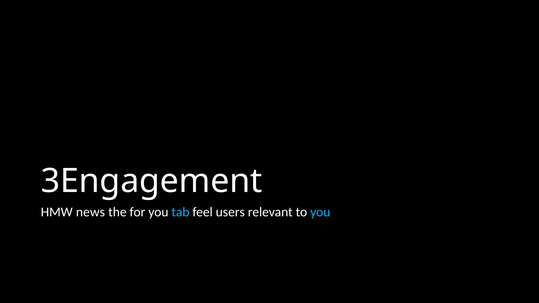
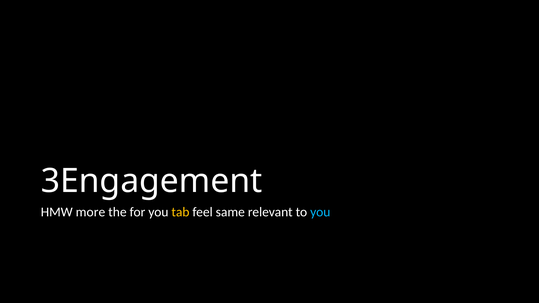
news: news -> more (90, 212)
tab colour: light blue -> yellow (180, 212)
users: users -> same (230, 212)
